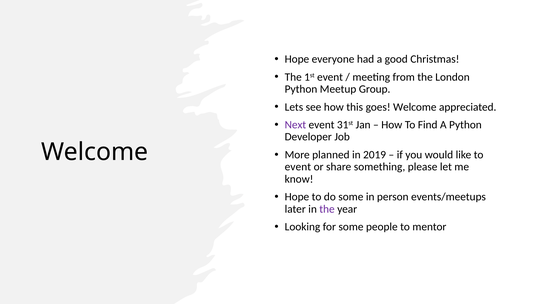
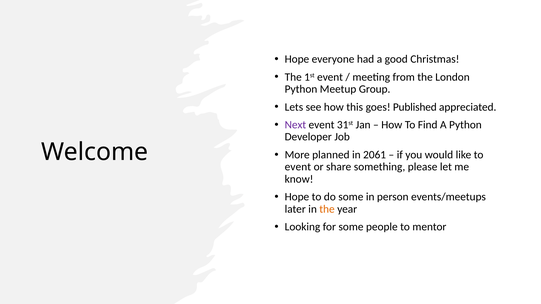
goes Welcome: Welcome -> Published (415, 107)
2019: 2019 -> 2061 (375, 155)
the colour: purple -> orange (327, 209)
